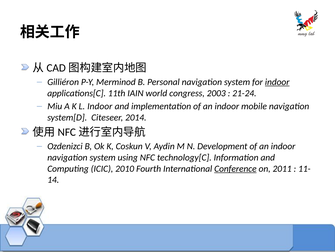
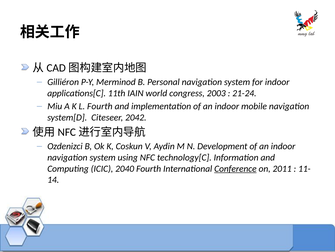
indoor underline: present -> none (277, 82)
L Indoor: Indoor -> Fourth (100, 106)
2014: 2014 -> 2042 (136, 117)
2010: 2010 -> 2040 (125, 168)
